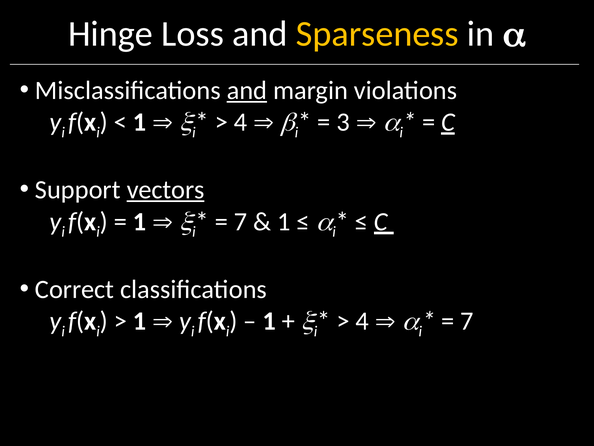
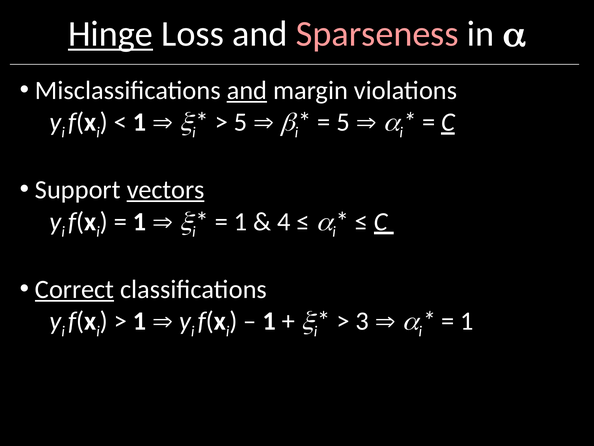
Hinge underline: none -> present (111, 34)
Sparseness colour: yellow -> pink (377, 34)
4: 4 -> 5 (240, 122)
3: 3 -> 5 (343, 122)
7: 7 -> 1 (240, 221)
1: 1 -> 4 (284, 221)
Correct underline: none -> present (75, 289)
4: 4 -> 3 (362, 321)
7: 7 -> 1 (467, 321)
